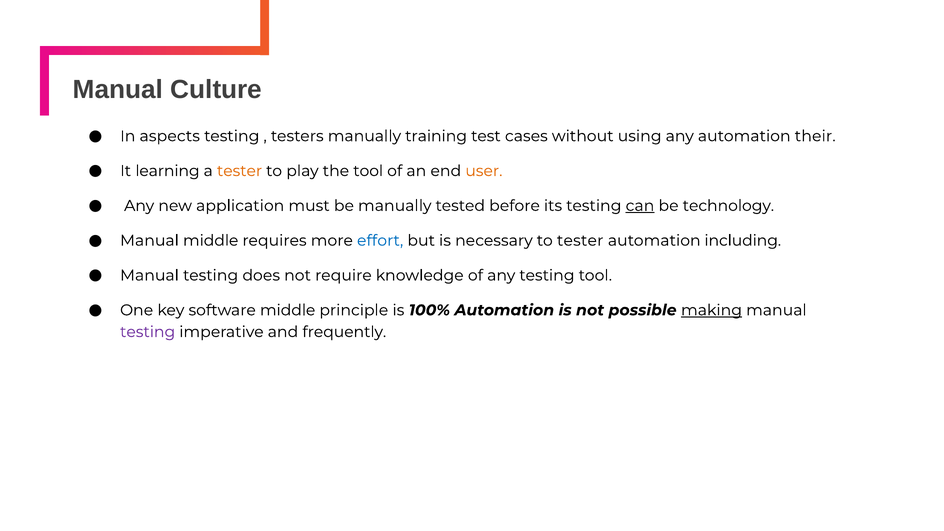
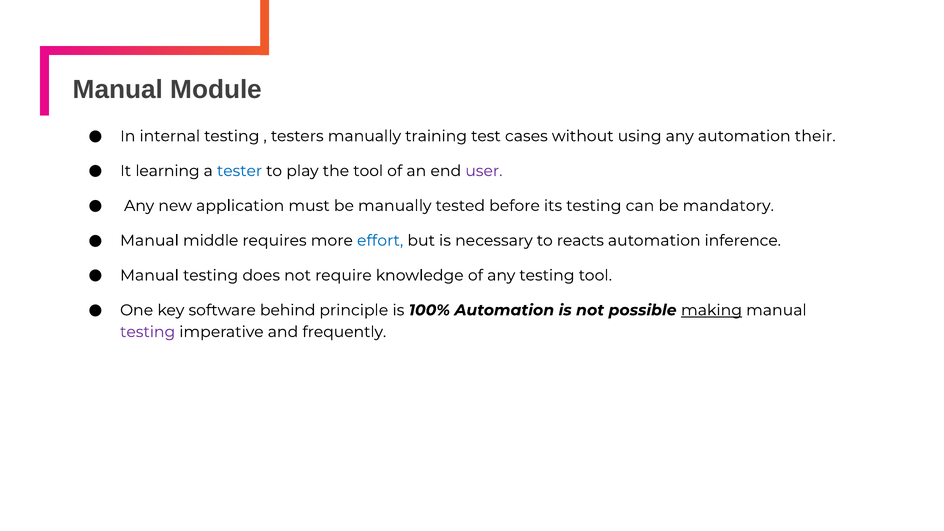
Culture: Culture -> Module (216, 90)
aspects: aspects -> internal (170, 136)
tester colour: orange -> blue (240, 171)
user colour: orange -> purple (484, 171)
can underline: present -> none (640, 206)
technology: technology -> mandatory (728, 206)
to tester: tester -> reacts (580, 241)
including: including -> inference (743, 241)
software middle: middle -> behind (288, 310)
